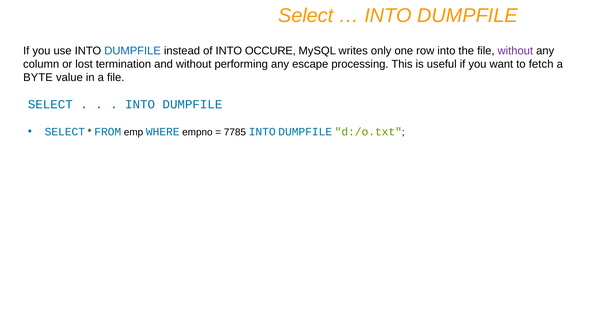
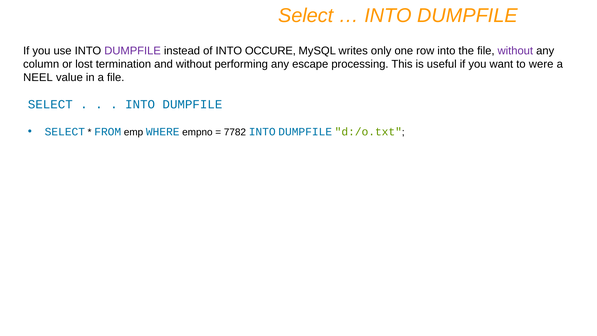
DUMPFILE colour: blue -> purple (133, 51)
fetch: fetch -> were (541, 64)
BYTE: BYTE -> NEEL (38, 78)
7785: 7785 -> 7782 (235, 132)
